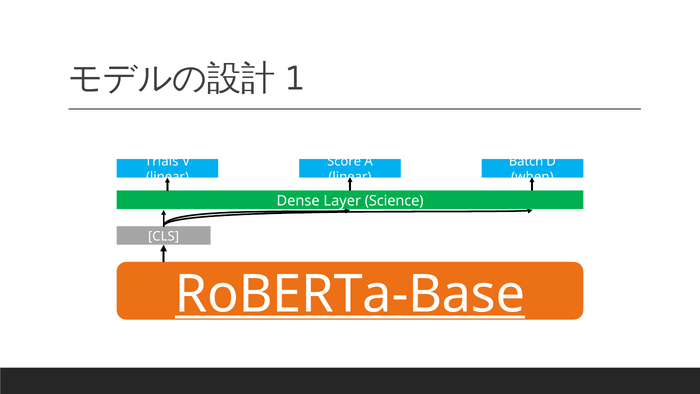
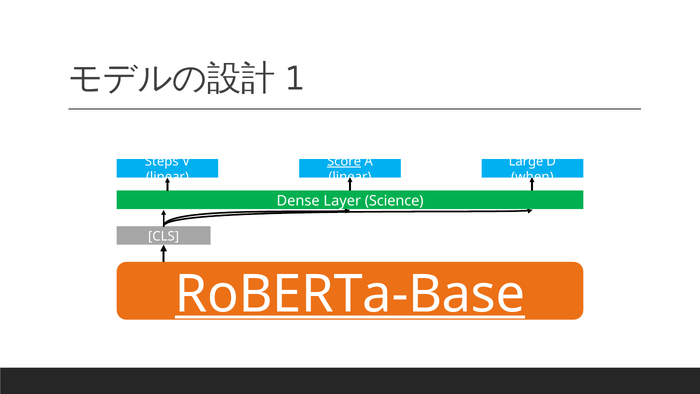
Trials: Trials -> Steps (162, 161)
Score underline: none -> present (344, 161)
Batch: Batch -> Large (526, 161)
